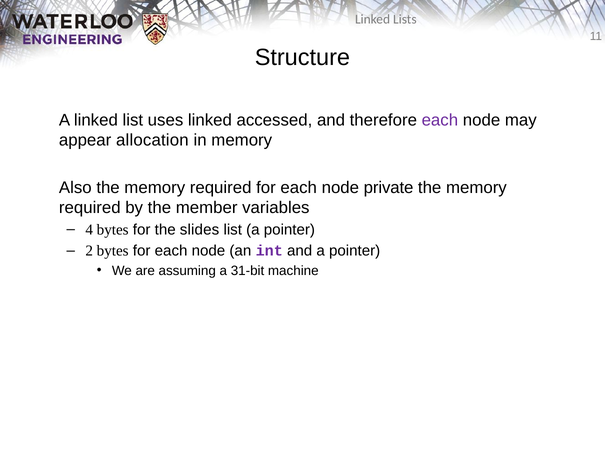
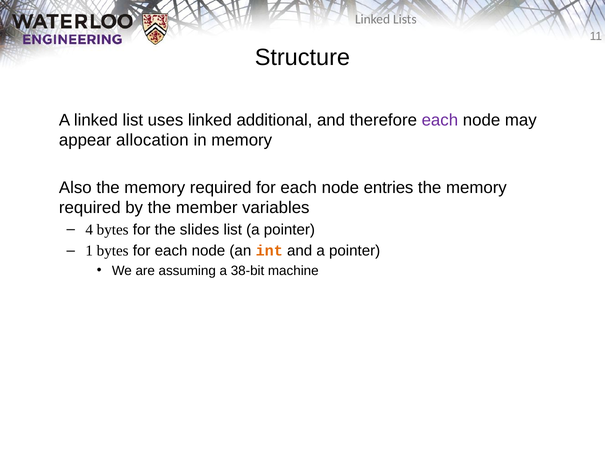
accessed: accessed -> additional (274, 120)
private: private -> entries (389, 187)
2: 2 -> 1 (89, 251)
int colour: purple -> orange (269, 251)
31-bit: 31-bit -> 38-bit (248, 271)
